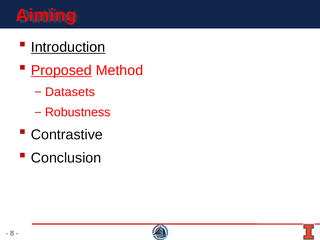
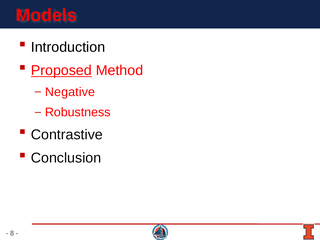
Aiming: Aiming -> Models (46, 15)
Introduction underline: present -> none (68, 47)
Datasets: Datasets -> Negative (70, 92)
